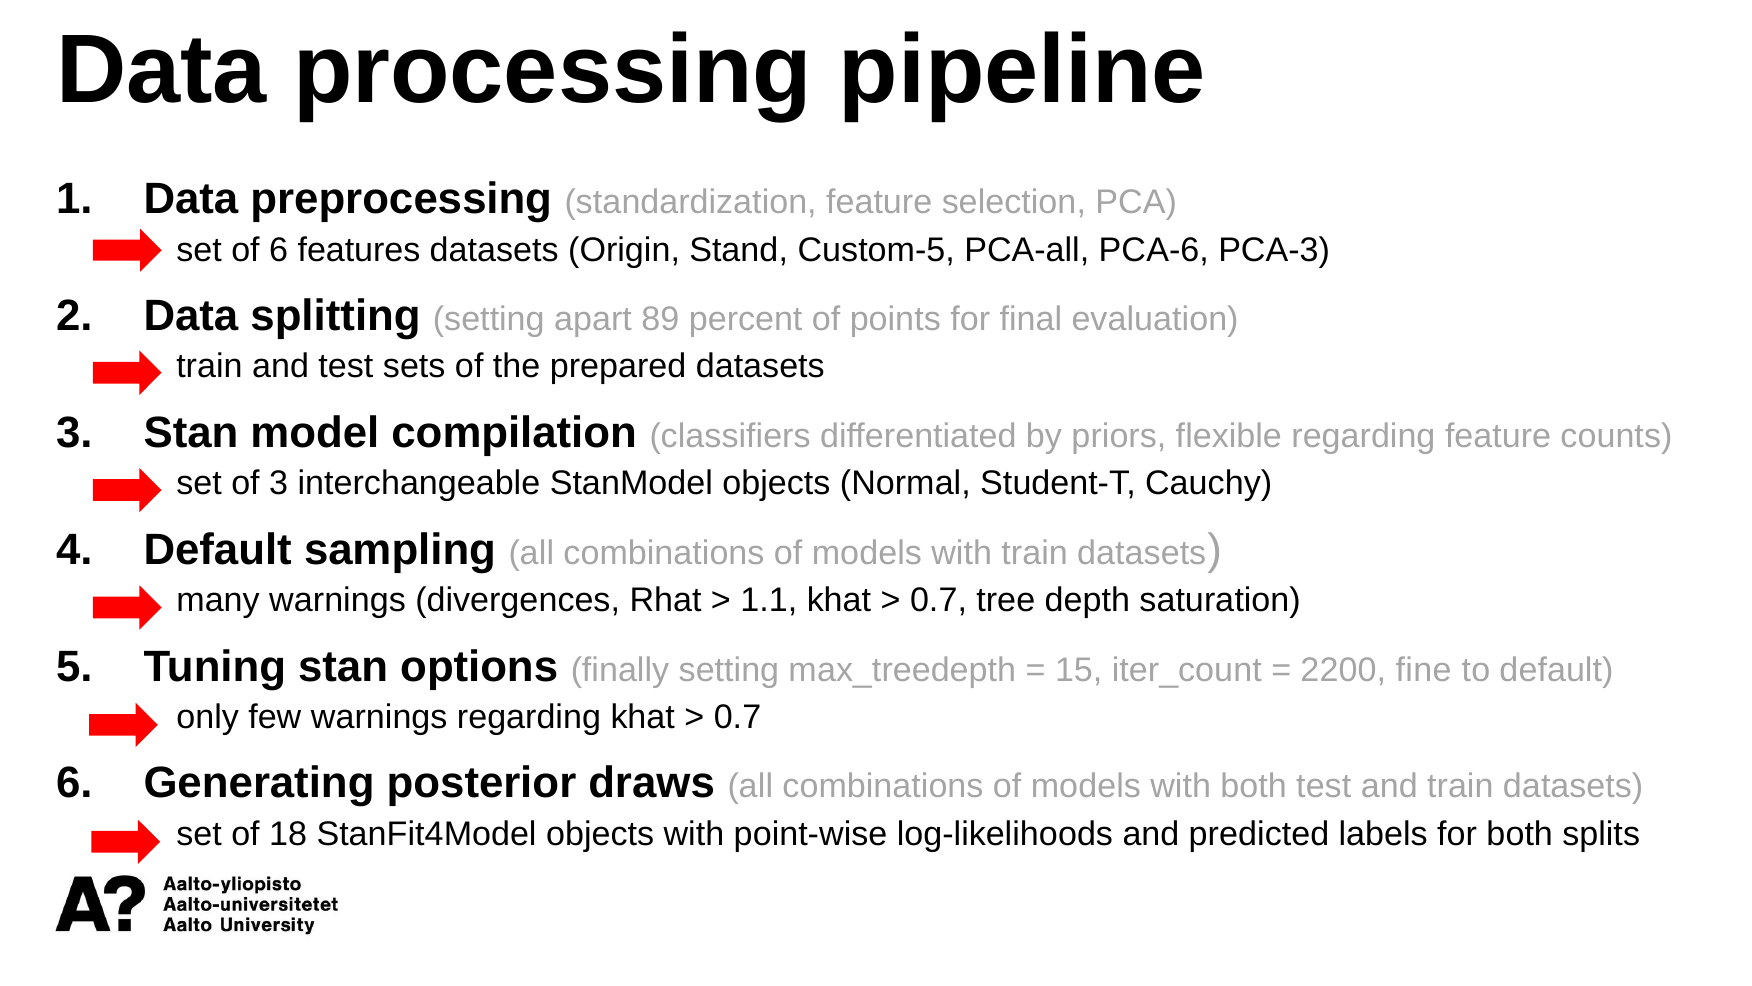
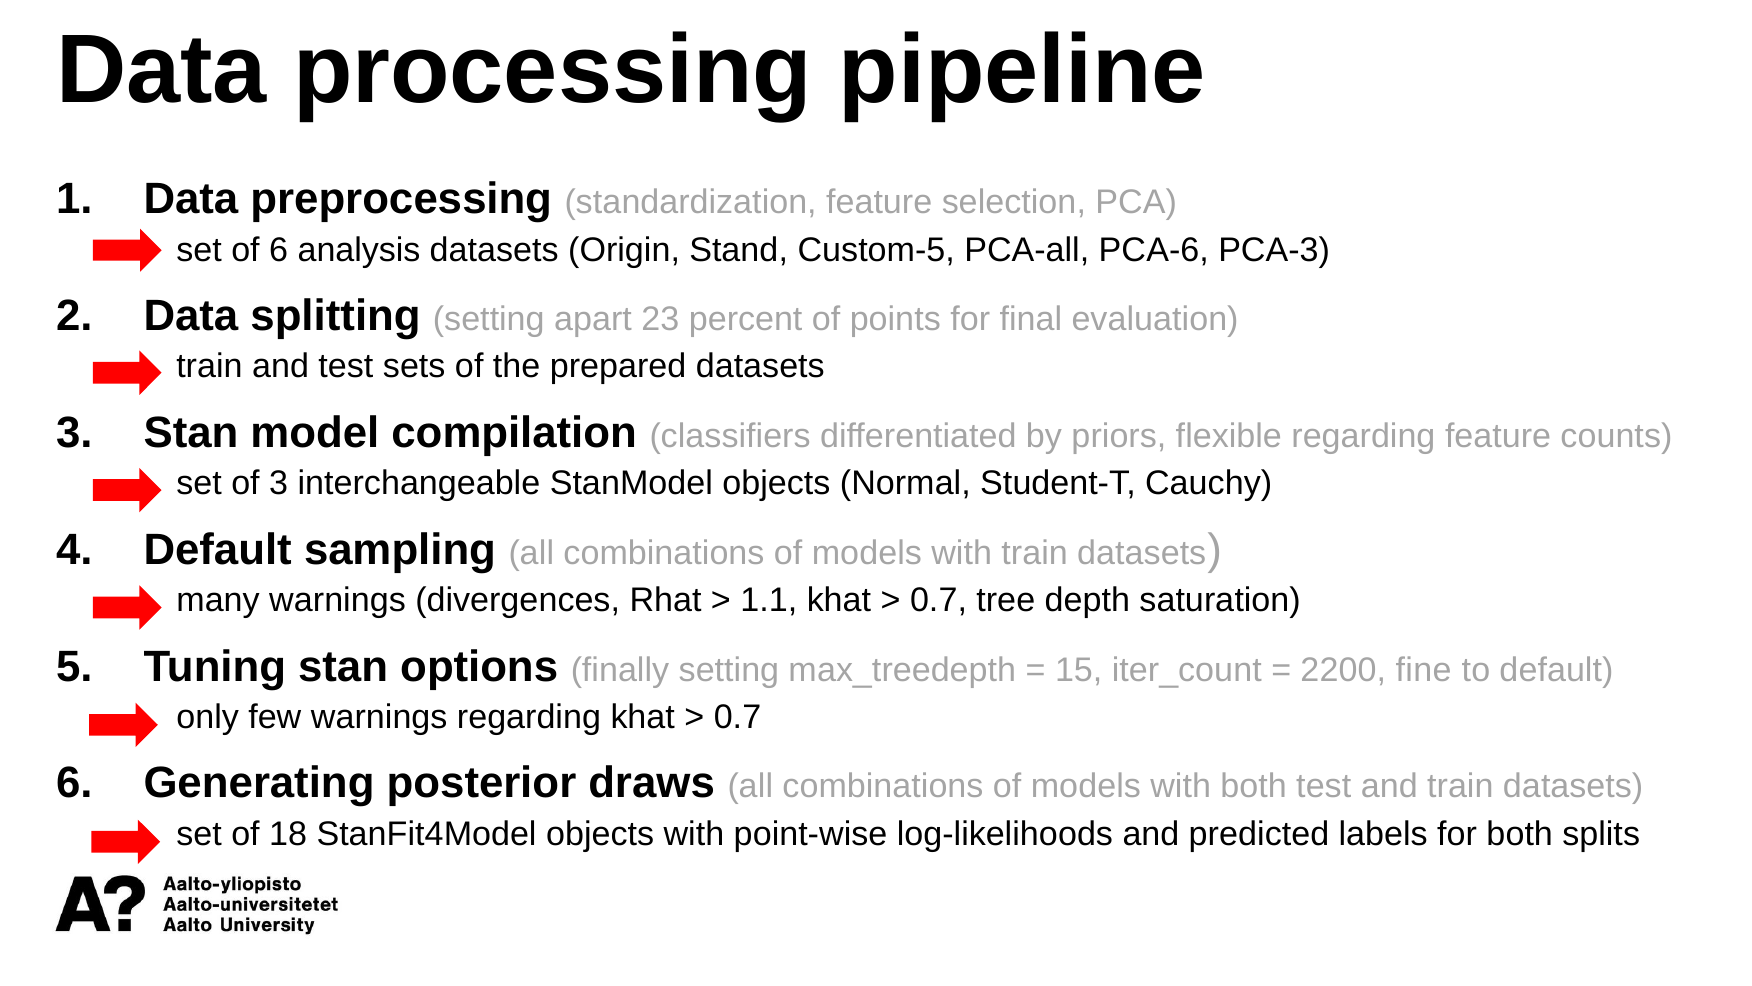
features: features -> analysis (359, 250)
89: 89 -> 23 (660, 319)
